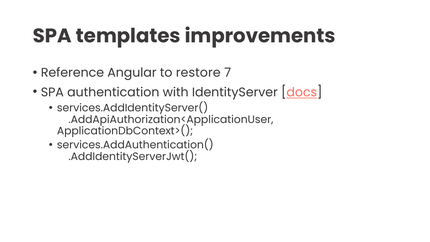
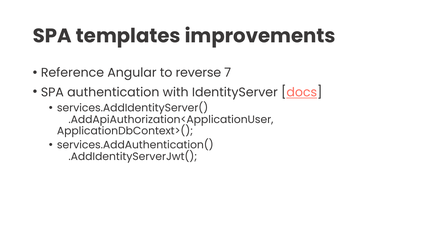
restore: restore -> reverse (198, 73)
